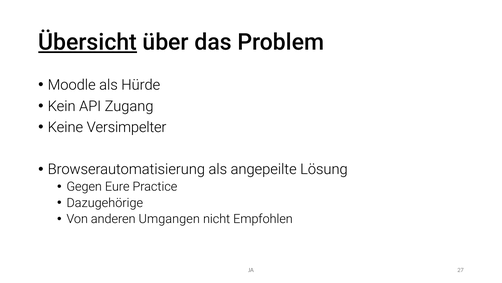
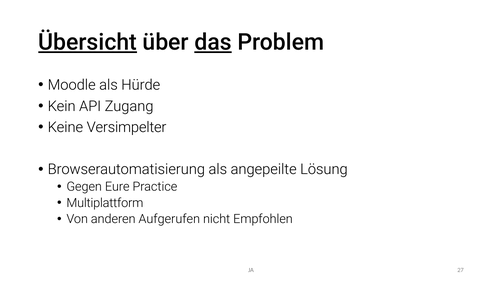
das underline: none -> present (213, 42)
Dazugehörige: Dazugehörige -> Multiplattform (105, 203)
Umgangen: Umgangen -> Aufgerufen (169, 219)
